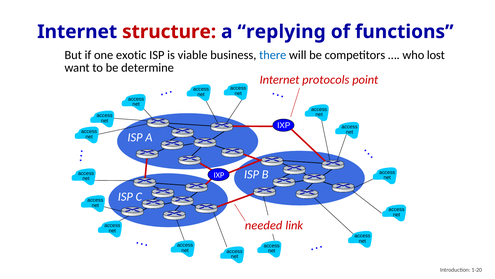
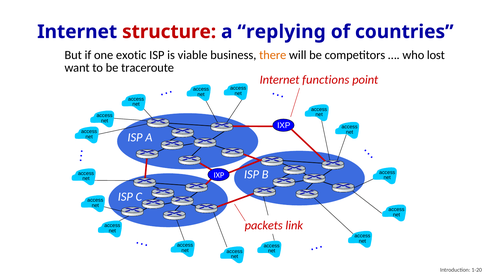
functions: functions -> countries (404, 32)
there colour: blue -> orange (273, 55)
determine: determine -> traceroute (148, 68)
protocols: protocols -> functions (326, 79)
needed: needed -> packets (264, 225)
